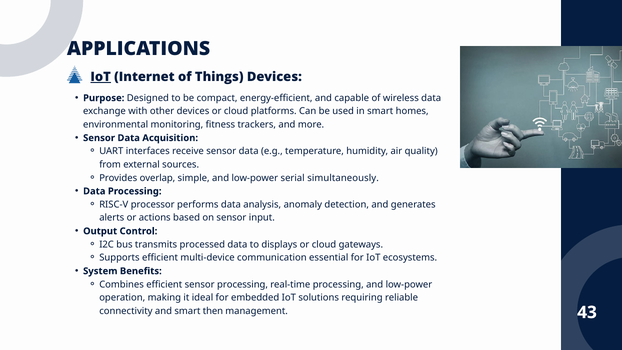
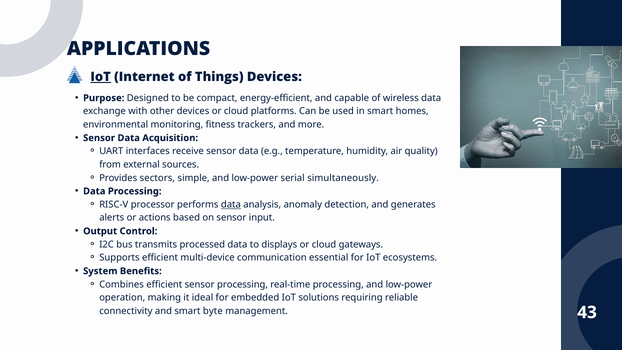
overlap: overlap -> sectors (157, 178)
data underline: none -> present (231, 204)
then: then -> byte (213, 311)
